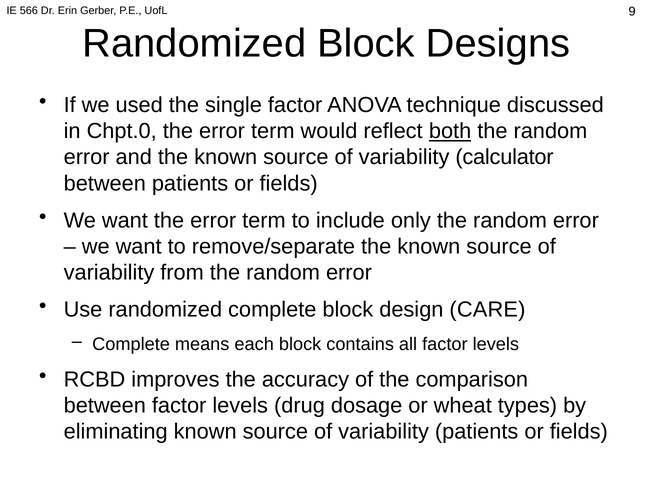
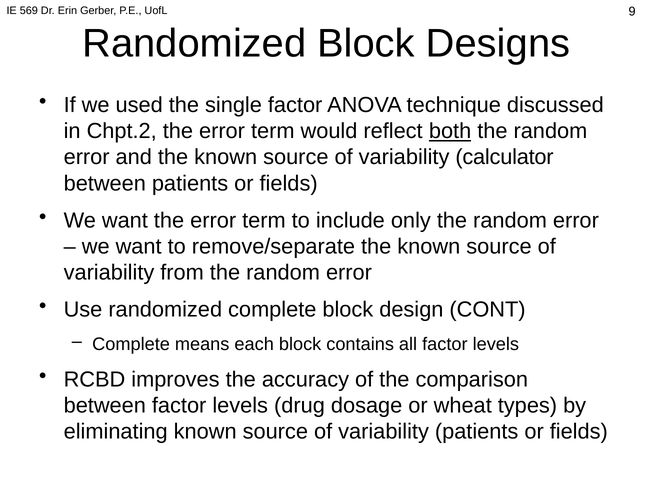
566: 566 -> 569 (29, 11)
Chpt.0: Chpt.0 -> Chpt.2 (122, 131)
CARE: CARE -> CONT (488, 310)
